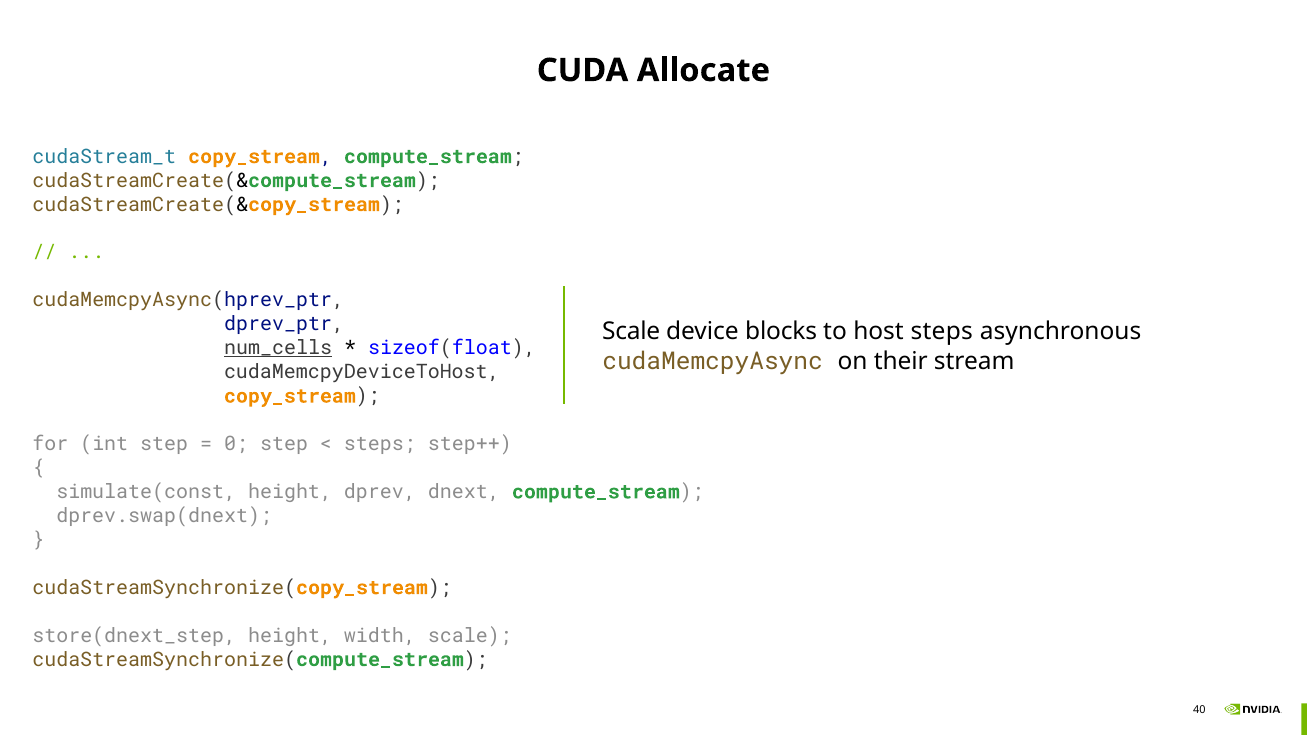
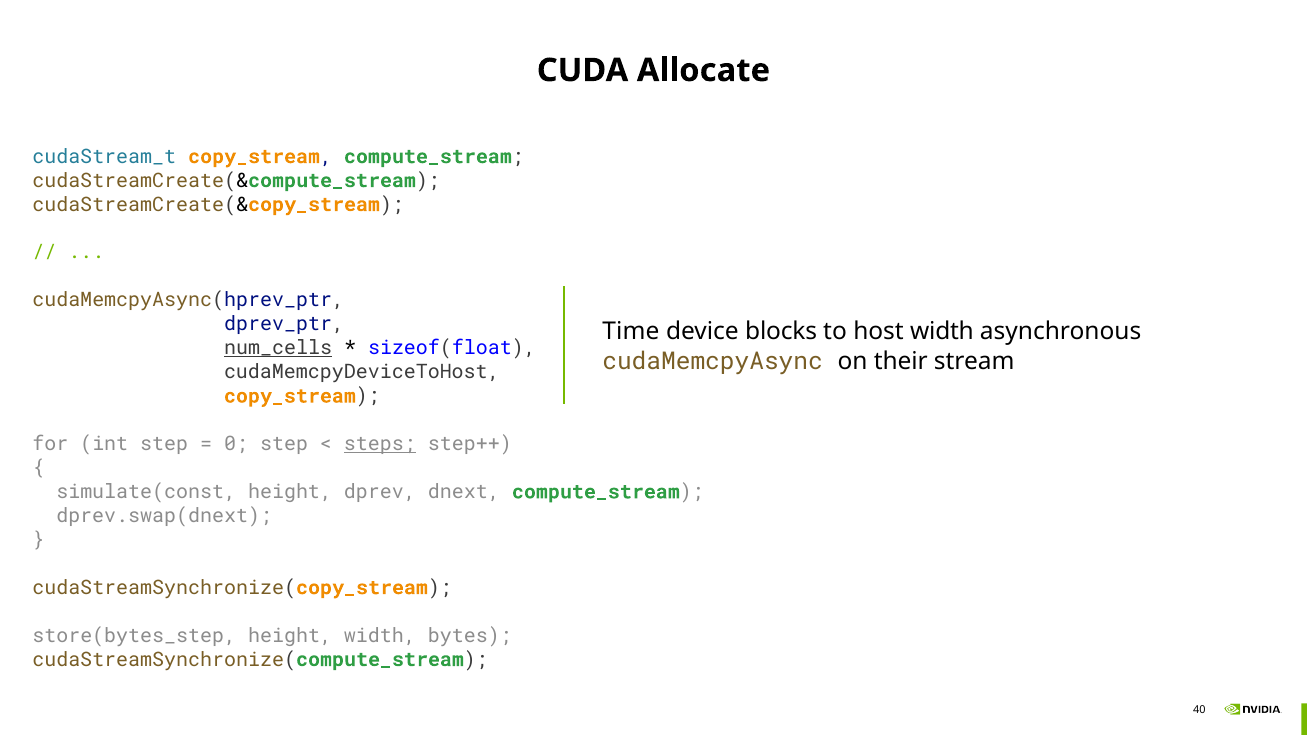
Scale: Scale -> Time (631, 332)
host steps: steps -> width (942, 332)
steps underline: none -> present (380, 444)
store(dnext_step: store(dnext_step -> store(bytes_step (134, 636)
width scale: scale -> bytes (470, 636)
